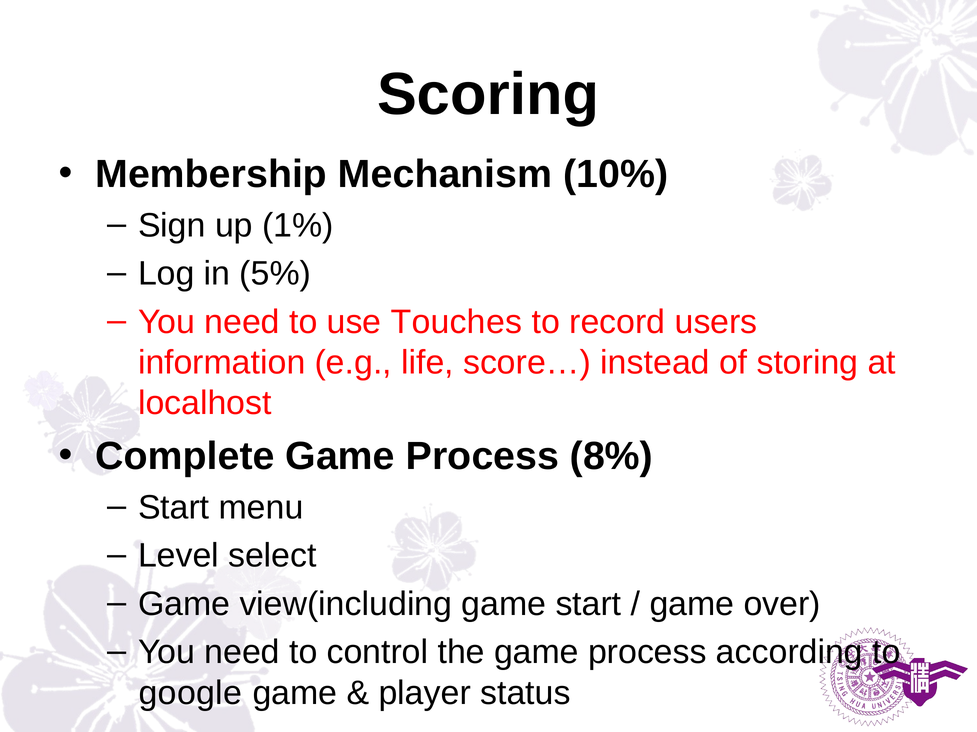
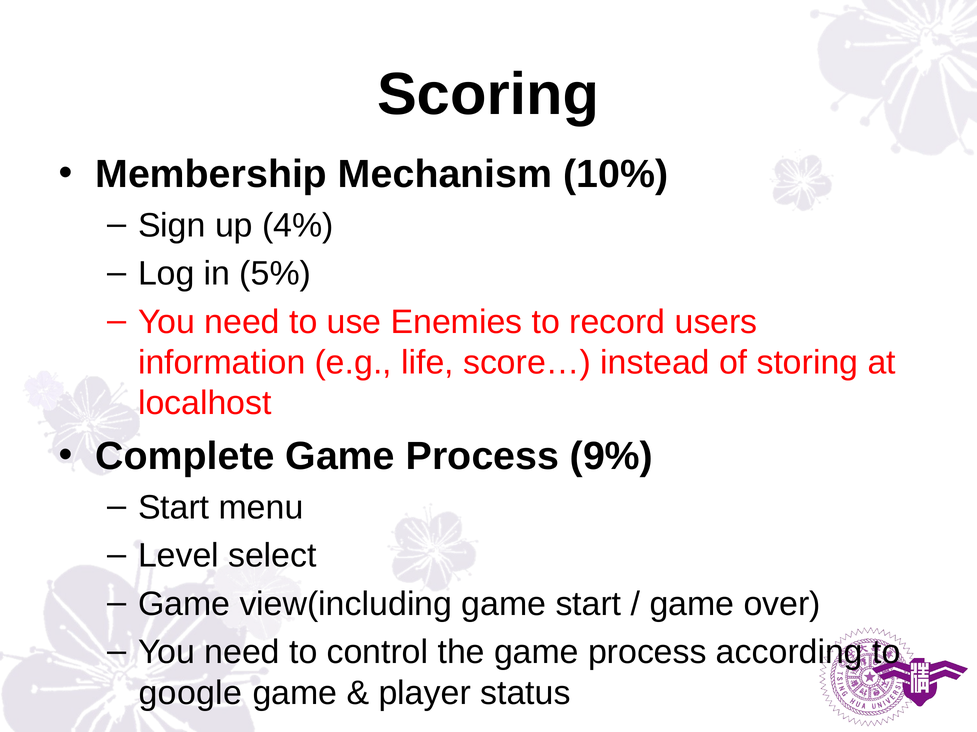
1%: 1% -> 4% (298, 226)
Touches: Touches -> Enemies (457, 322)
8%: 8% -> 9% (611, 457)
